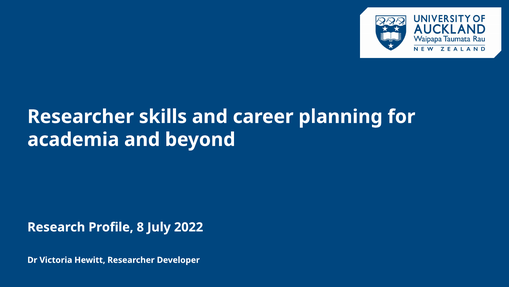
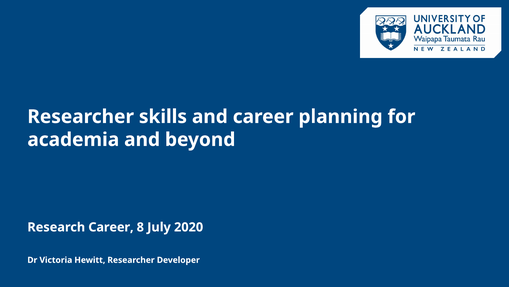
Research Profile: Profile -> Career (111, 227)
2022: 2022 -> 2020 (189, 227)
